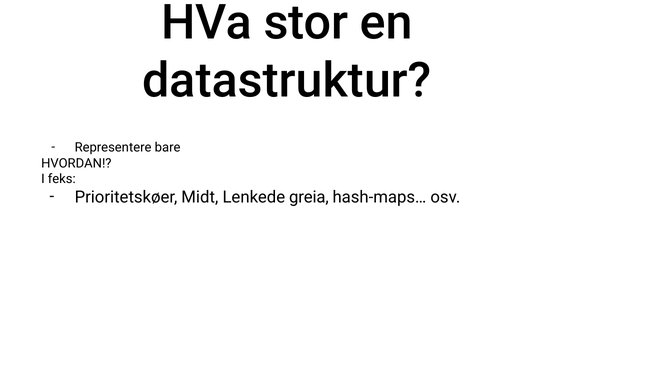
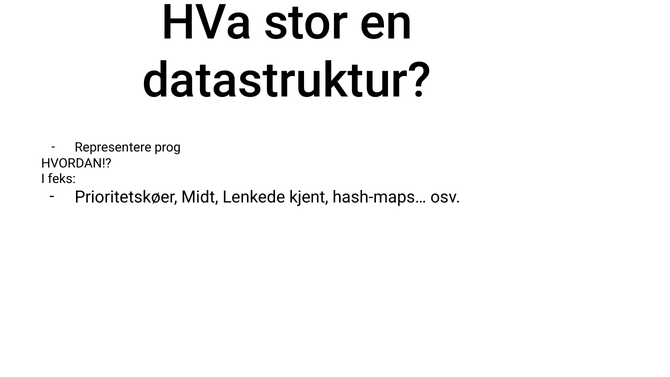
bare: bare -> prog (168, 148)
greia: greia -> kjent (309, 197)
